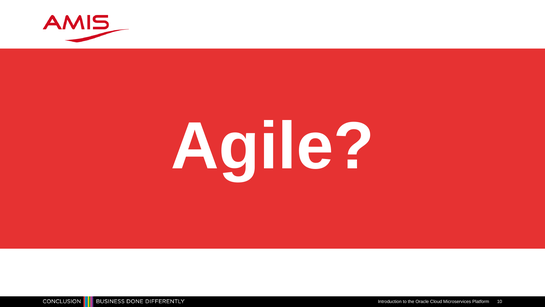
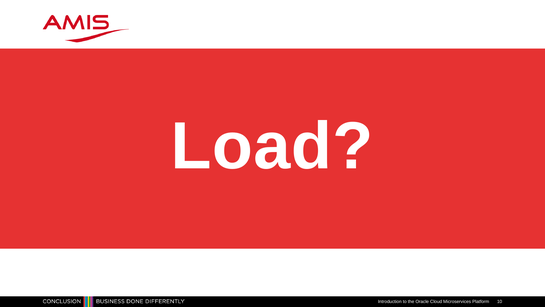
Agile: Agile -> Load (272, 146)
